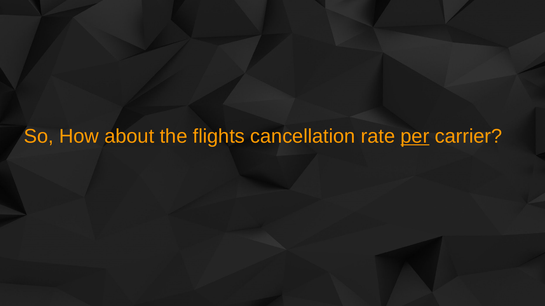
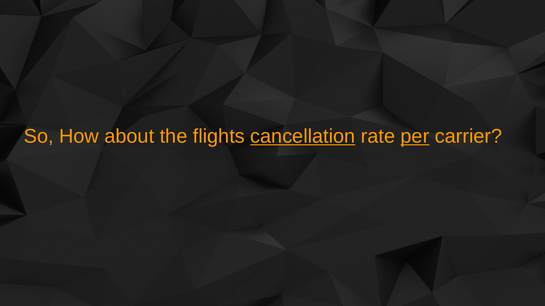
cancellation underline: none -> present (303, 137)
